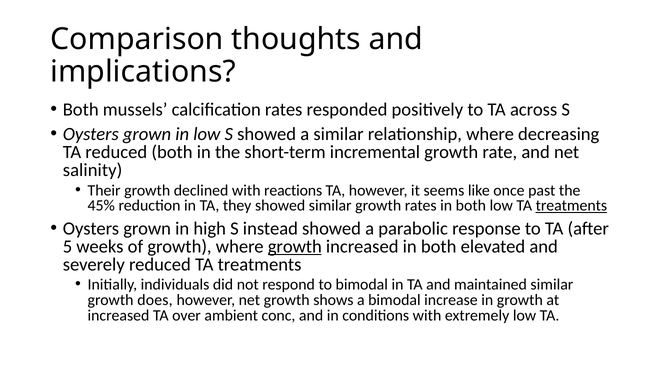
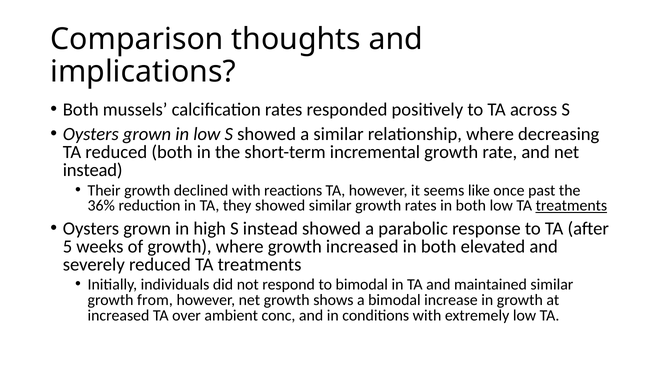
salinity: salinity -> instead (93, 170)
45%: 45% -> 36% (101, 206)
growth underline: present -> none (295, 246)
does: does -> from (155, 300)
